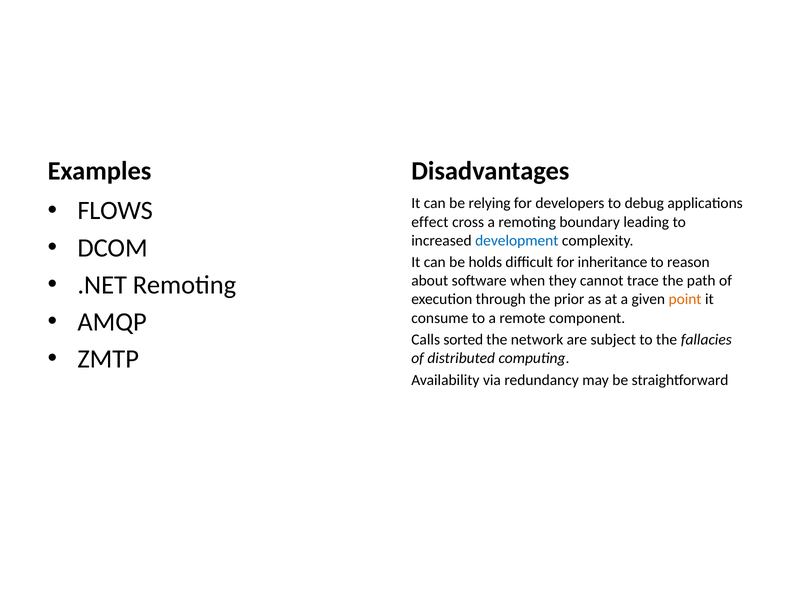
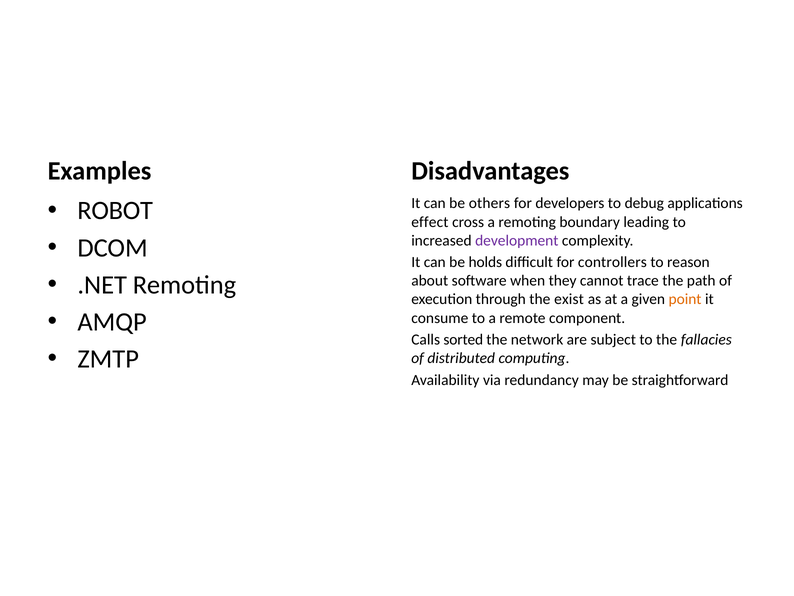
FLOWS: FLOWS -> ROBOT (115, 211)
relying: relying -> others (489, 203)
development colour: blue -> purple (517, 240)
inheritance: inheritance -> controllers (612, 262)
prior: prior -> exist (569, 299)
